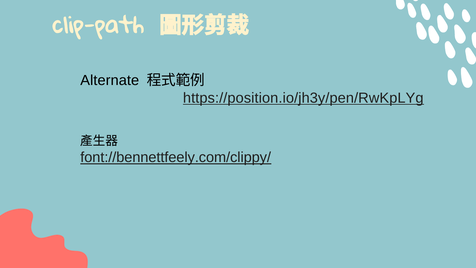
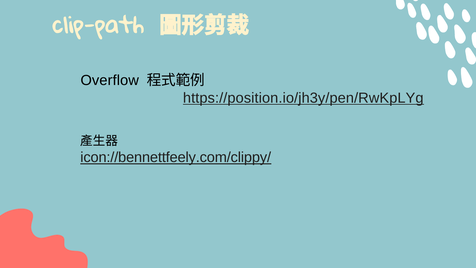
Alternate: Alternate -> Overflow (110, 80)
font://bennettfeely.com/clippy/: font://bennettfeely.com/clippy/ -> icon://bennettfeely.com/clippy/ (176, 157)
